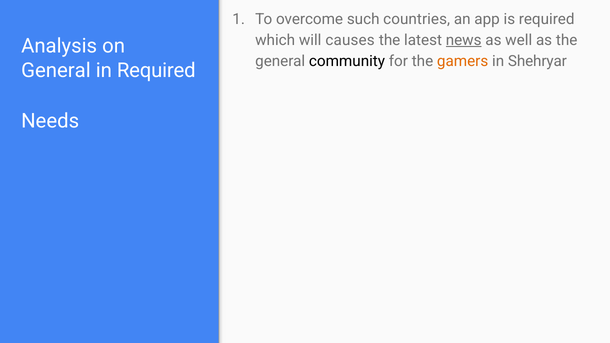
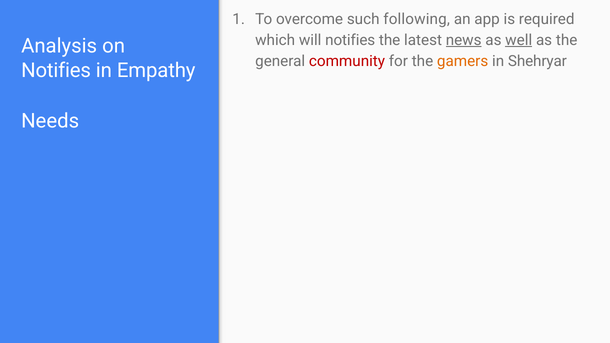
countries: countries -> following (417, 19)
will causes: causes -> notifies (350, 40)
well underline: none -> present (519, 40)
community colour: black -> red (347, 61)
General: General -> Notifies (56, 71)
in Required: Required -> Empathy (156, 71)
